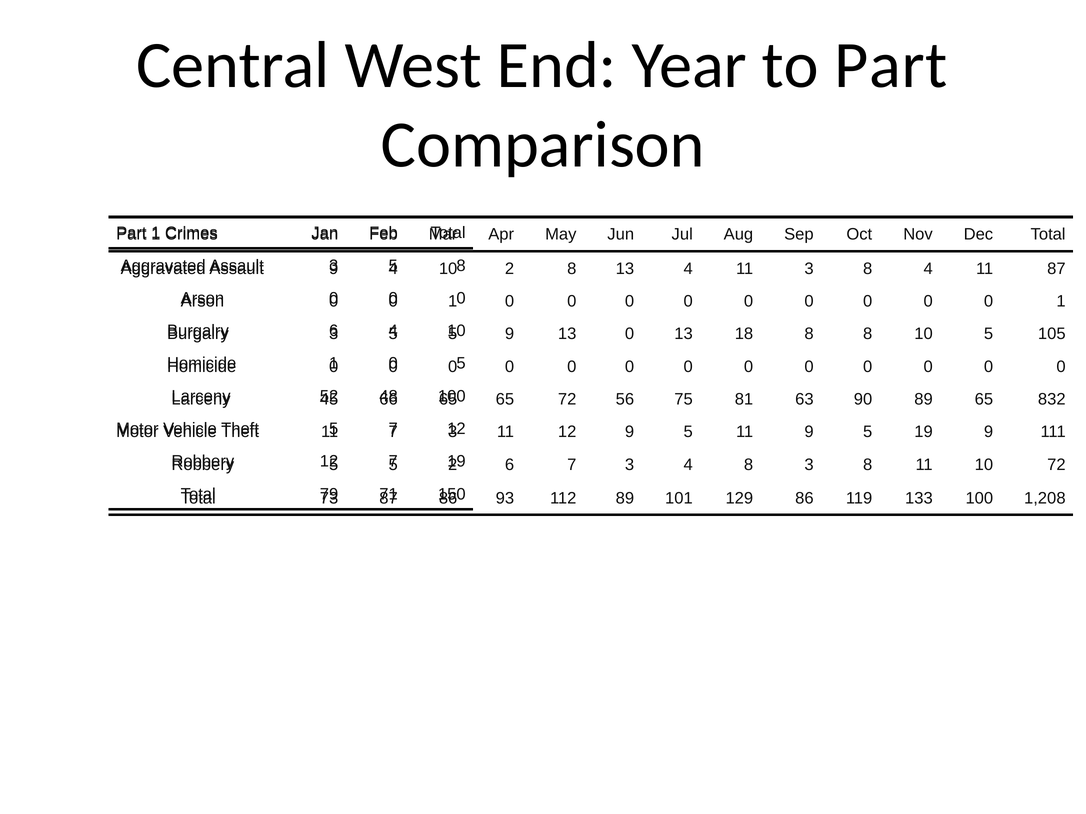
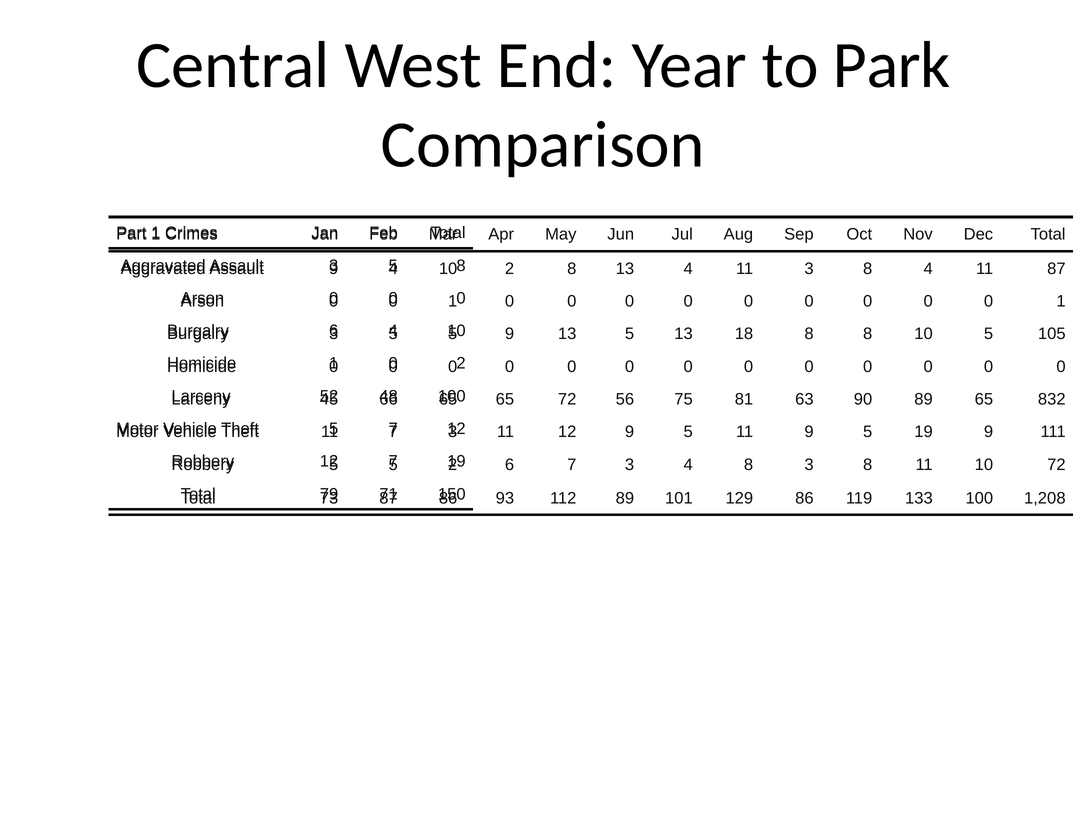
to Part: Part -> Park (892, 65)
13 0: 0 -> 5 (630, 334)
5: 5 -> 2 (461, 364)
